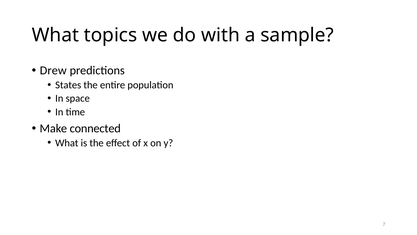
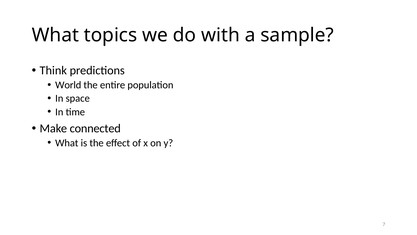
Drew: Drew -> Think (53, 71)
States: States -> World (68, 85)
